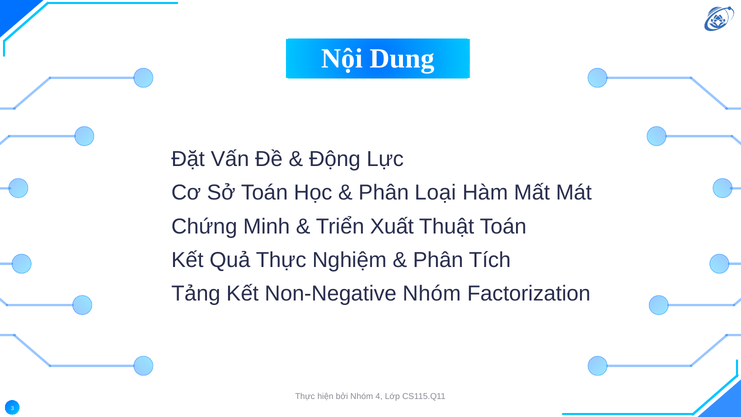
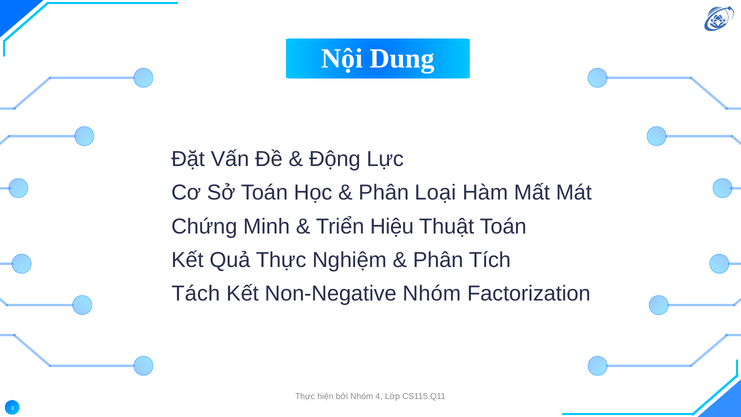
Xuất: Xuất -> Hiệu (392, 226)
Tảng: Tảng -> Tách (196, 294)
